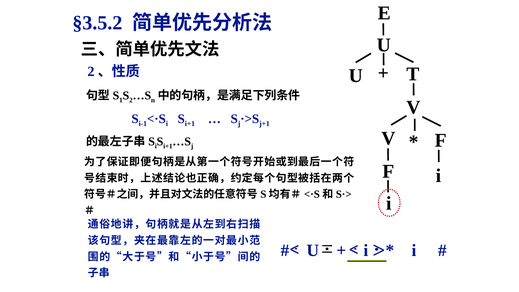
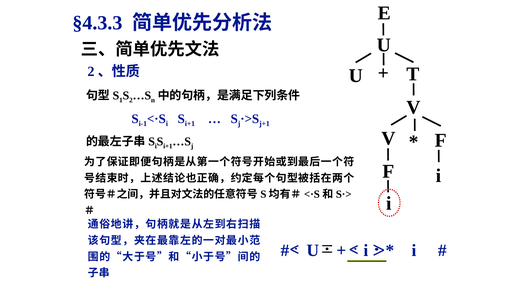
§3.5.2: §3.5.2 -> §4.3.3 (97, 23)
